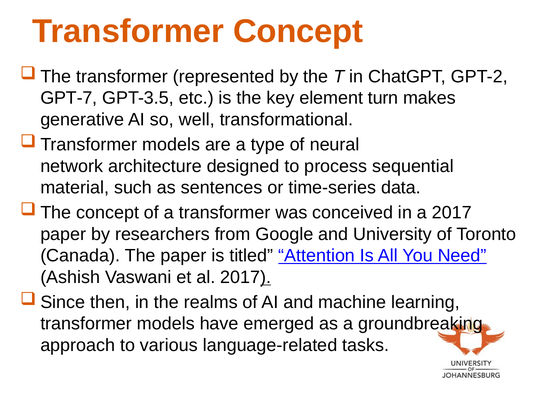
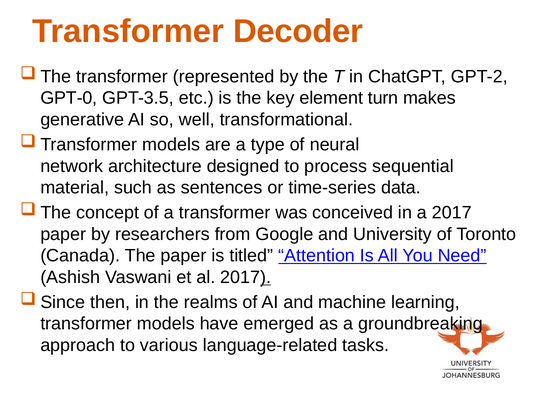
Transformer Concept: Concept -> Decoder (298, 31)
GPT-7: GPT-7 -> GPT-0 (69, 98)
